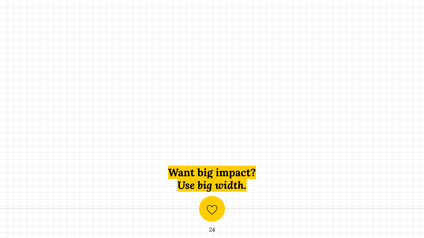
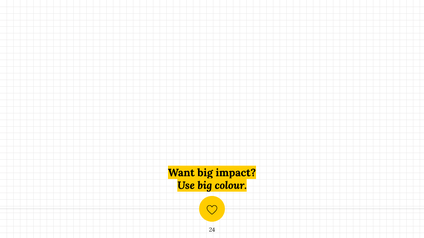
width: width -> colour (231, 186)
